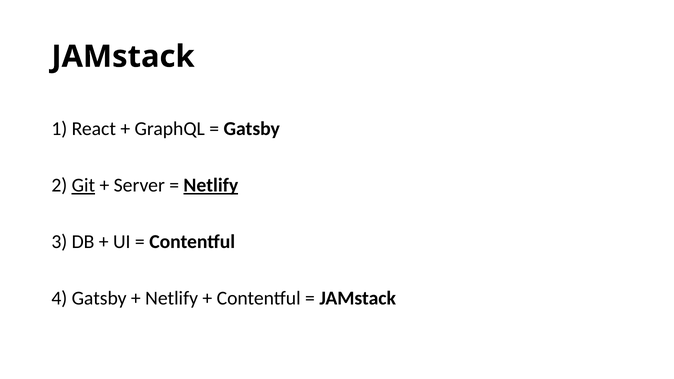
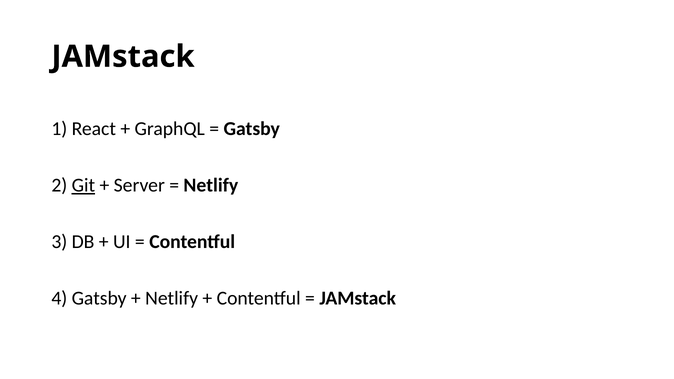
Netlify underline: present -> none (211, 185)
